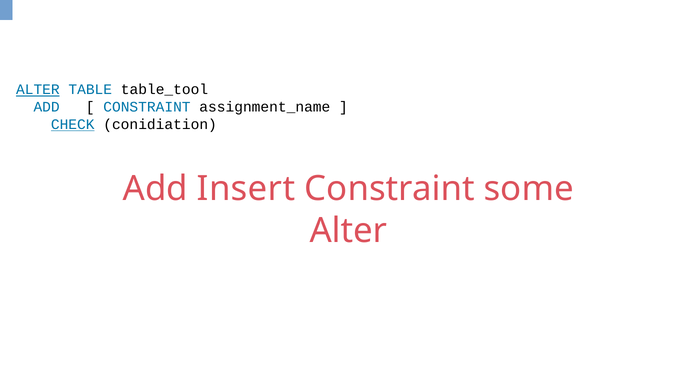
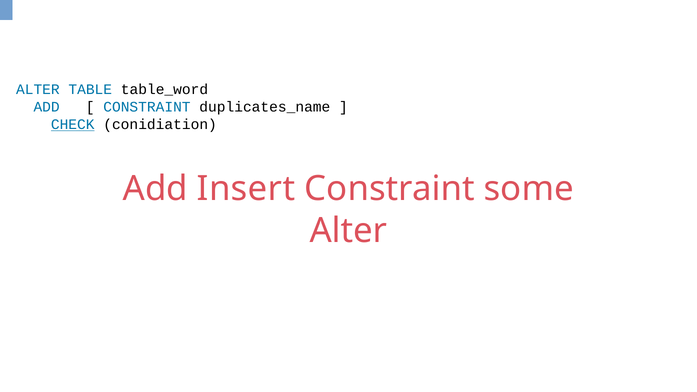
ALTER underline: present -> none (38, 90)
table_tool: table_tool -> table_word (164, 90)
assignment_name: assignment_name -> duplicates_name (265, 107)
